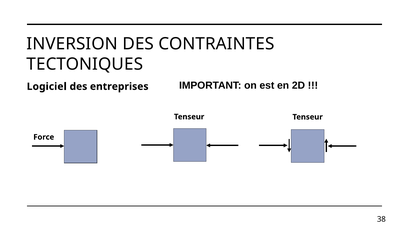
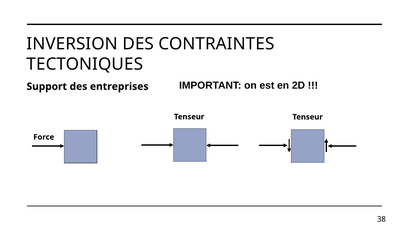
Logiciel: Logiciel -> Support (47, 87)
